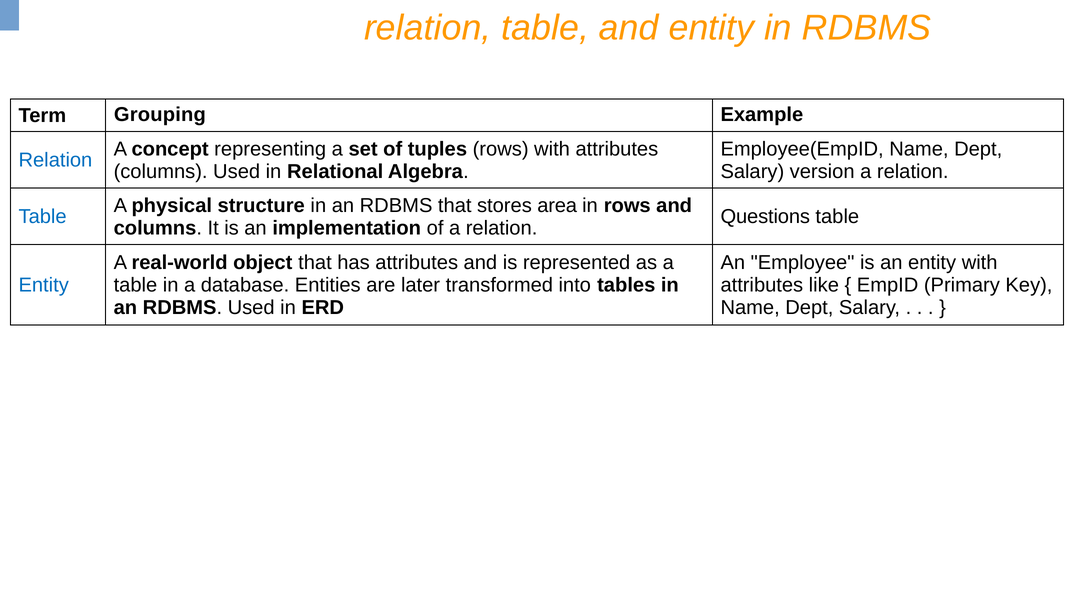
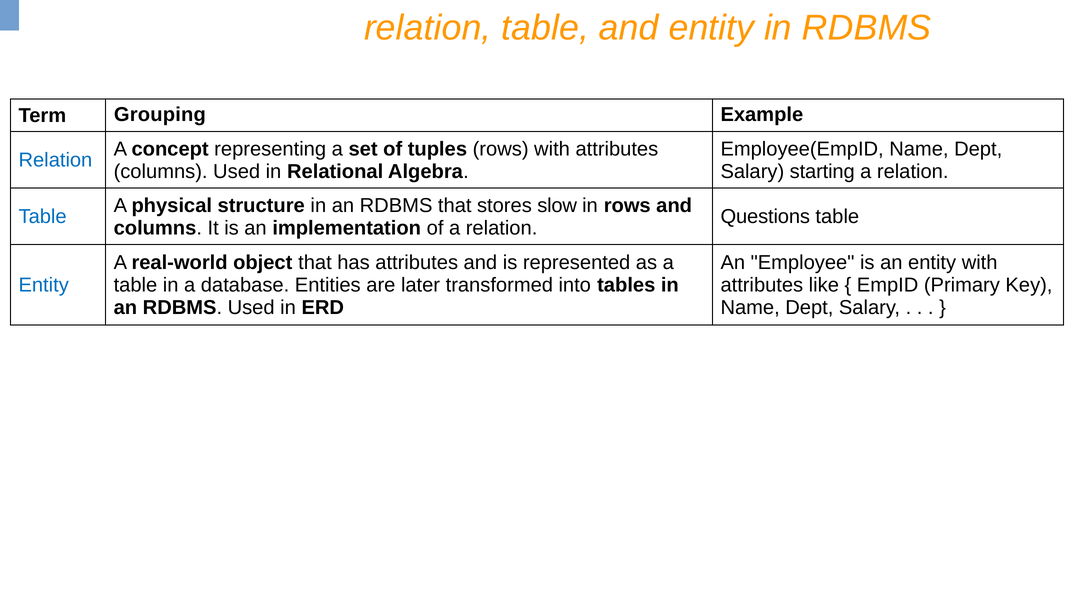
version: version -> starting (822, 172)
area: area -> slow (557, 205)
